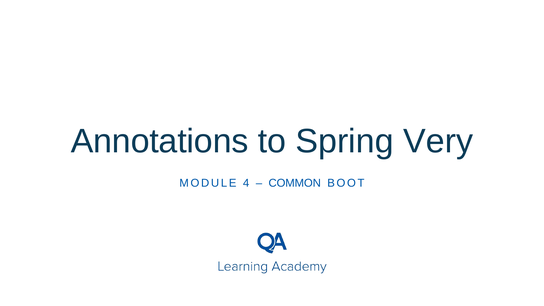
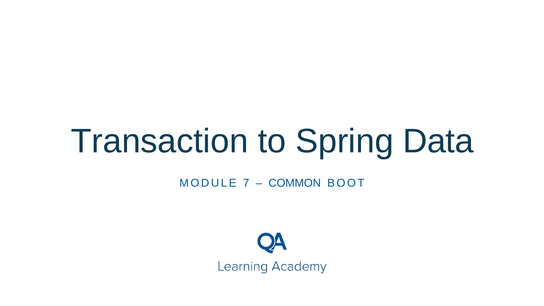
Annotations: Annotations -> Transaction (160, 141)
Very: Very -> Data (438, 141)
4: 4 -> 7 (246, 183)
